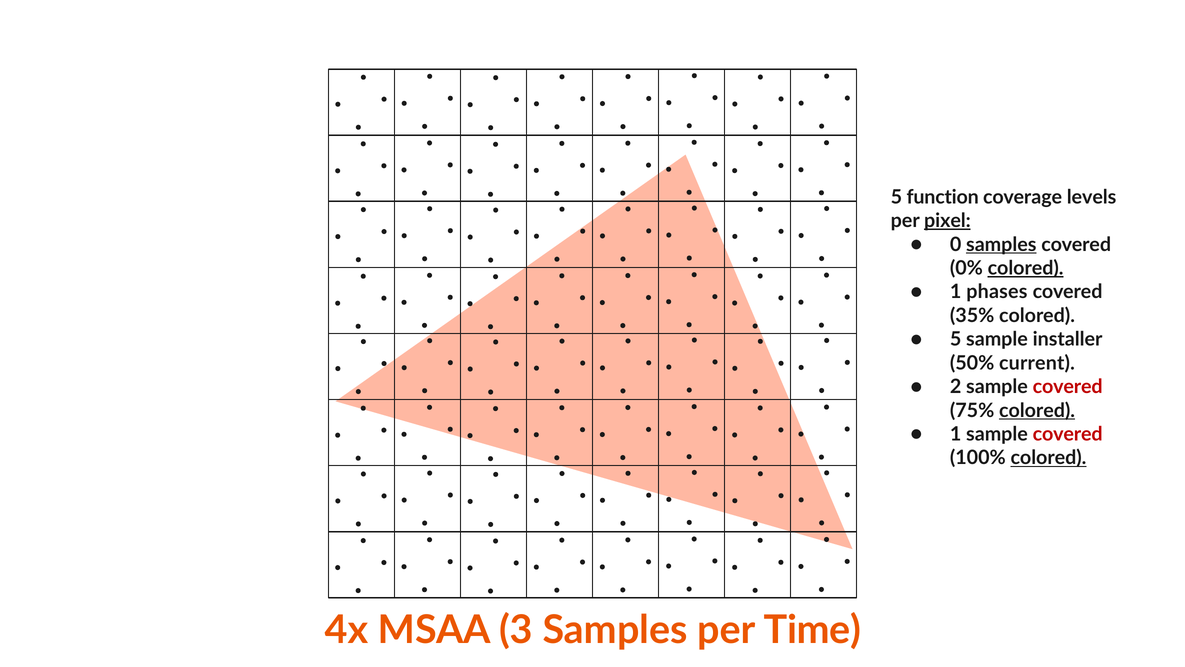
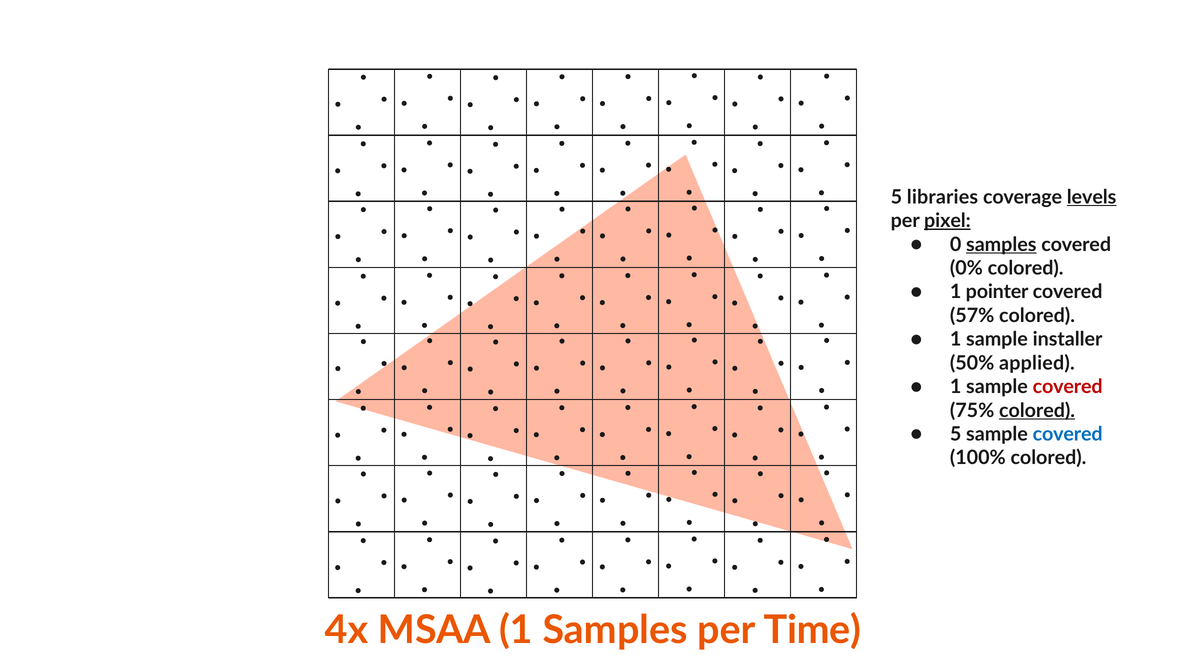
function: function -> libraries (943, 197)
levels underline: none -> present (1092, 197)
colored underline: present -> none (1026, 268)
phases: phases -> pointer (997, 292)
35%: 35% -> 57% (972, 315)
5: 5 -> 1 (956, 339)
current: current -> applied (1037, 363)
2: 2 -> 1 (956, 387)
1: 1 -> 5 (956, 434)
covered colour: red -> blue (1068, 434)
colored underline: present -> none (1048, 458)
MSAA 3: 3 -> 1 (516, 630)
